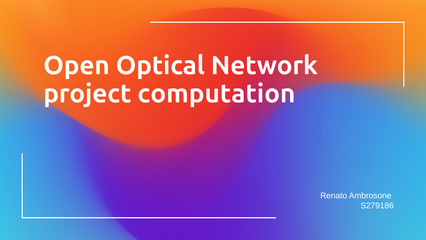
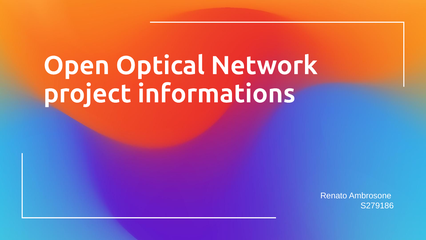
computation: computation -> informations (216, 94)
